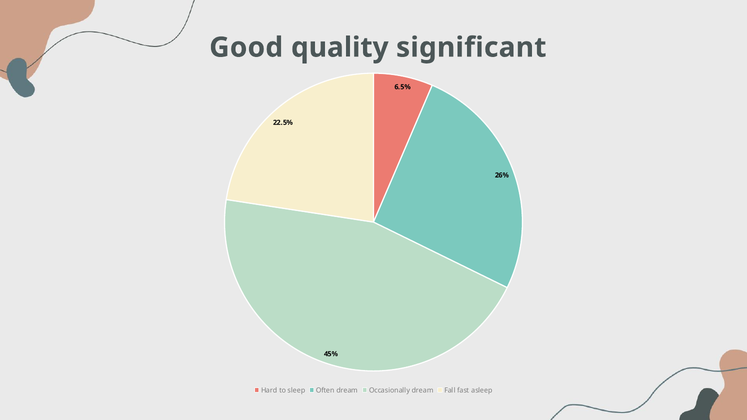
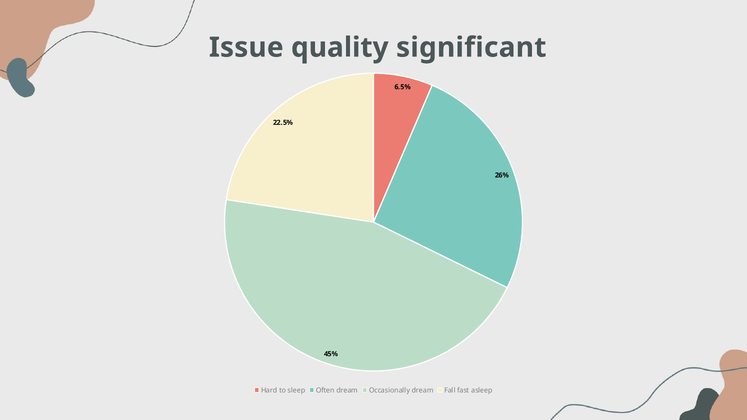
Good: Good -> Issue (246, 47)
